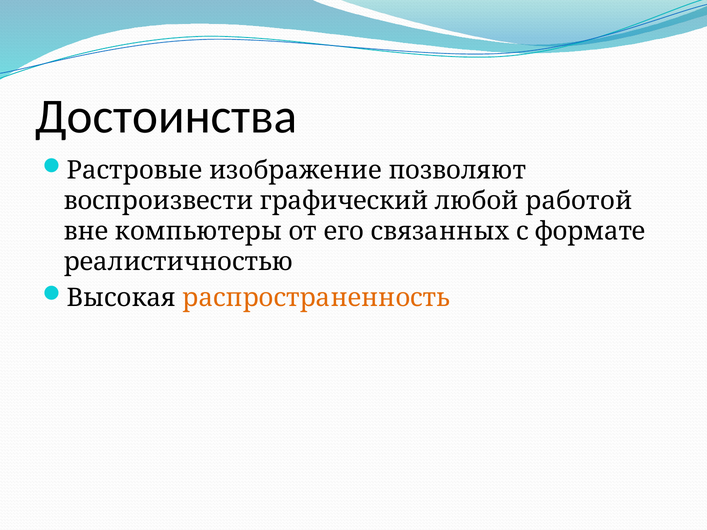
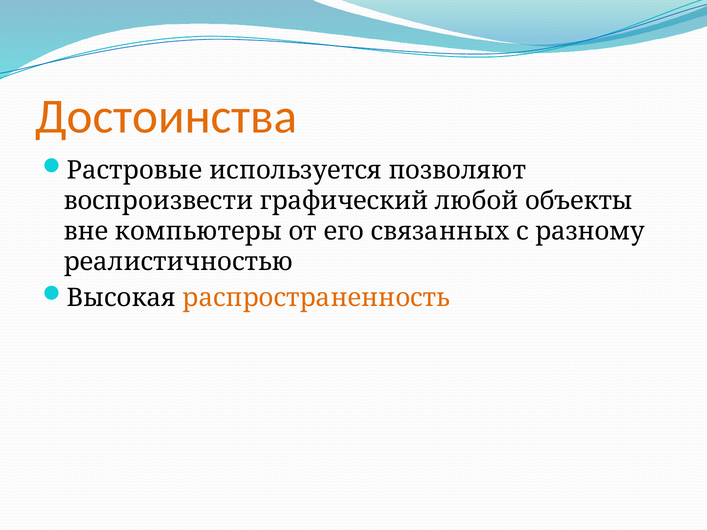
Достоинства colour: black -> orange (166, 117)
изображение: изображение -> используется (295, 170)
работой: работой -> объекты (579, 201)
формате: формате -> разному (590, 231)
